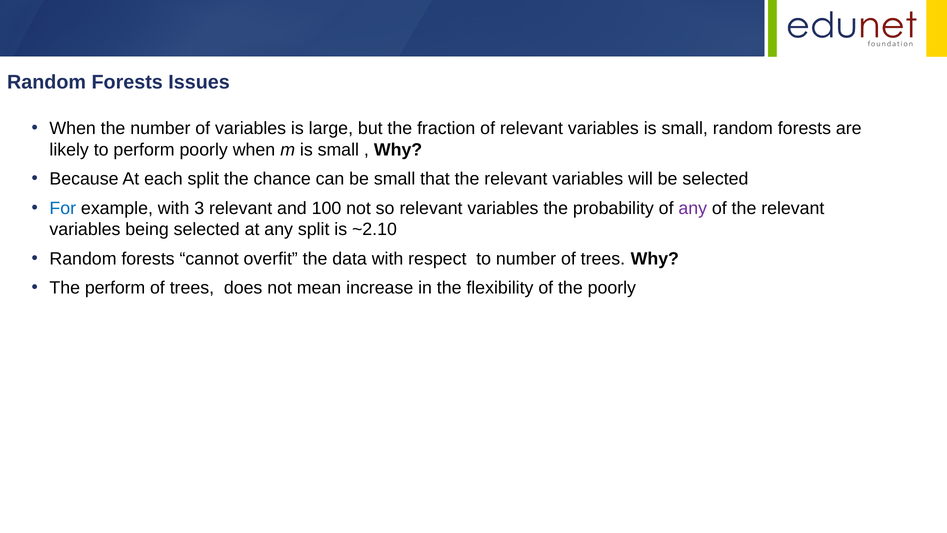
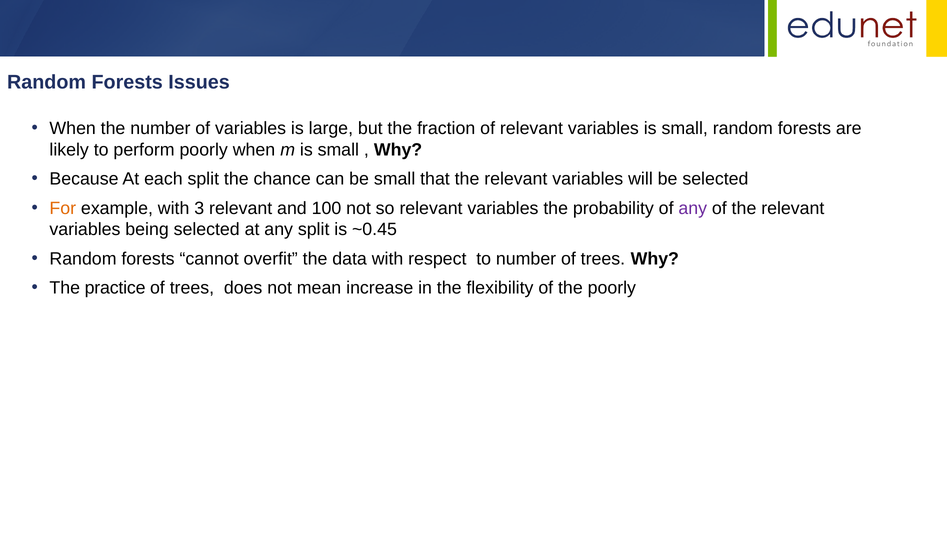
For colour: blue -> orange (63, 208)
~2.10: ~2.10 -> ~0.45 (374, 229)
The perform: perform -> practice (115, 288)
